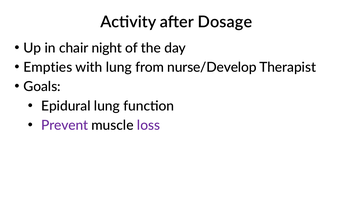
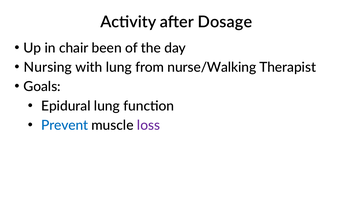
night: night -> been (107, 48)
Empties: Empties -> Nursing (48, 67)
nurse/Develop: nurse/Develop -> nurse/Walking (212, 67)
Prevent colour: purple -> blue (65, 125)
